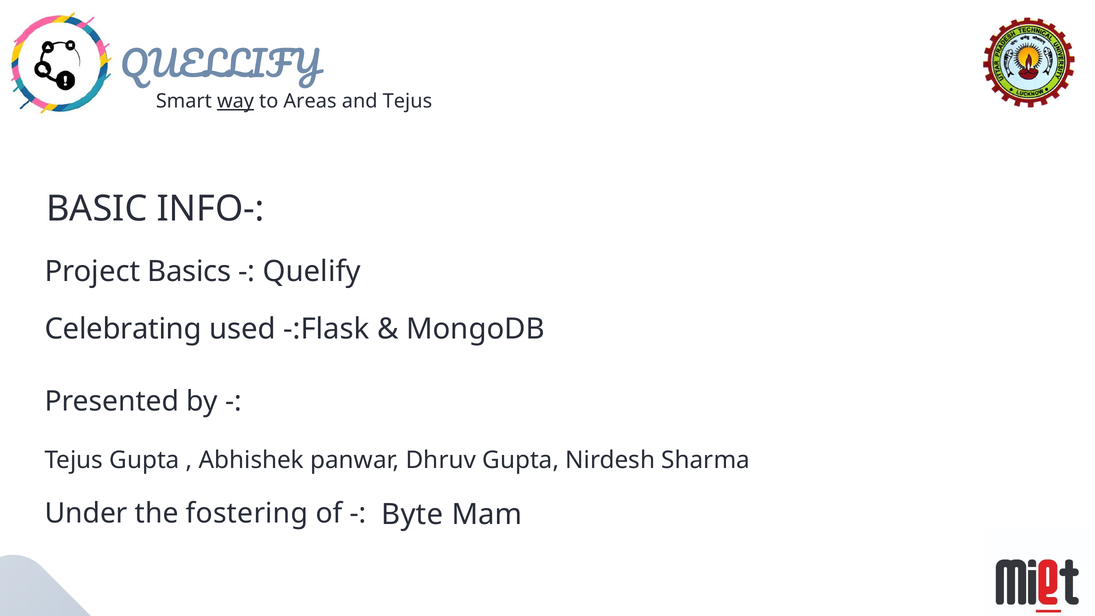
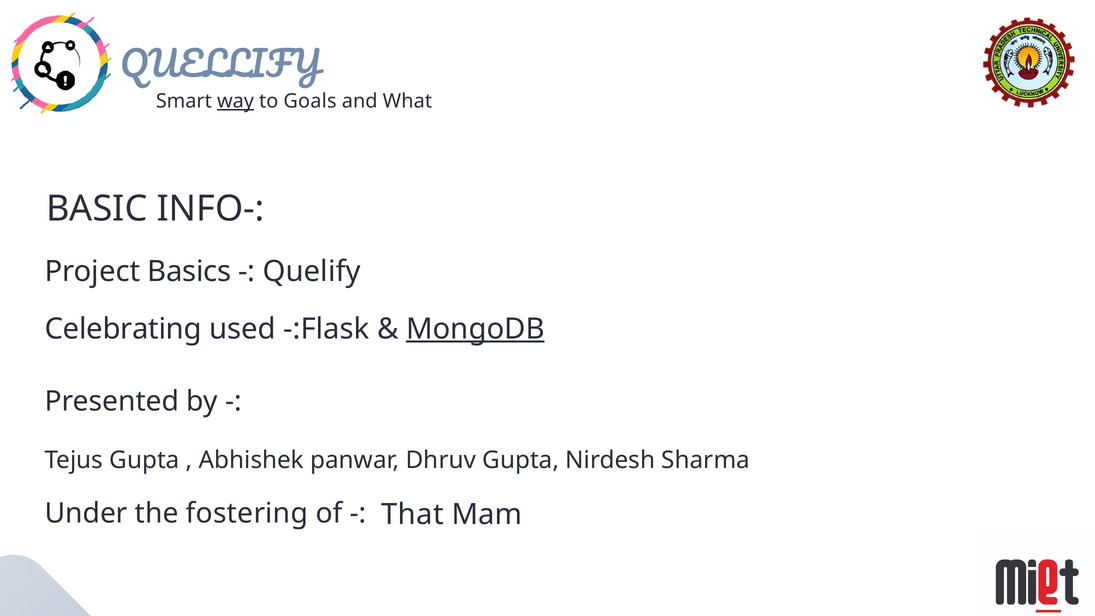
Areas: Areas -> Goals (310, 101)
and Tejus: Tejus -> What (407, 101)
MongoDB underline: none -> present (475, 329)
Byte: Byte -> That (412, 514)
